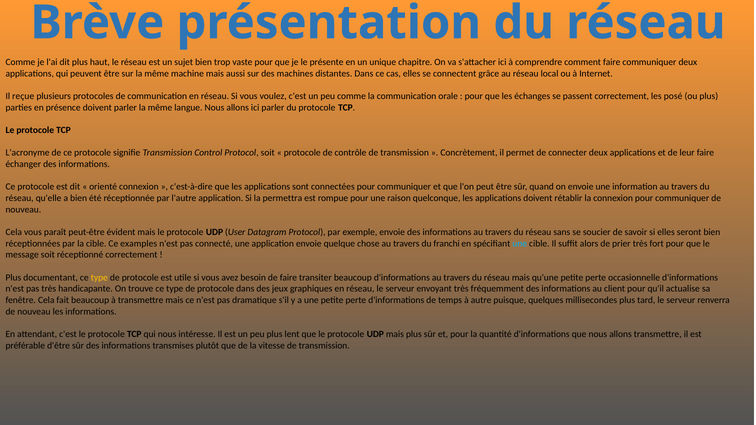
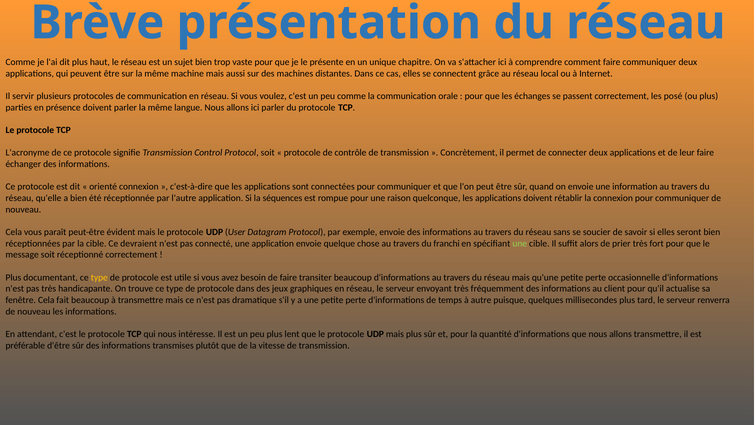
reçue: reçue -> servir (23, 96)
permettra: permettra -> séquences (282, 198)
examples: examples -> devraient (139, 244)
une colour: light blue -> light green (520, 244)
